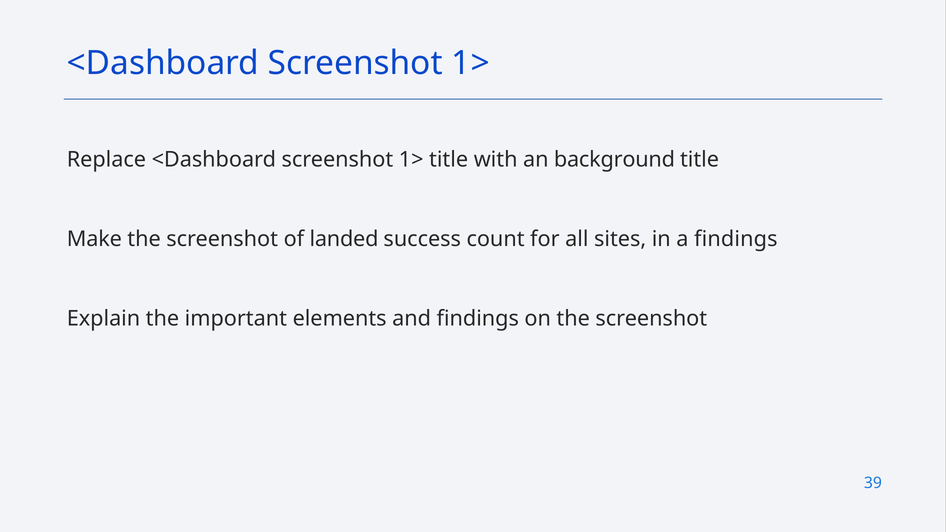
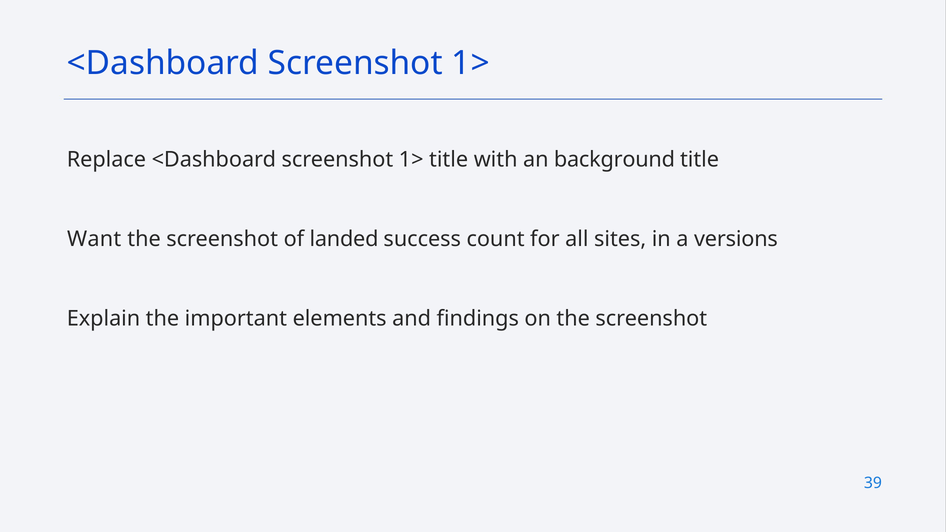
Make: Make -> Want (94, 239)
a findings: findings -> versions (736, 239)
